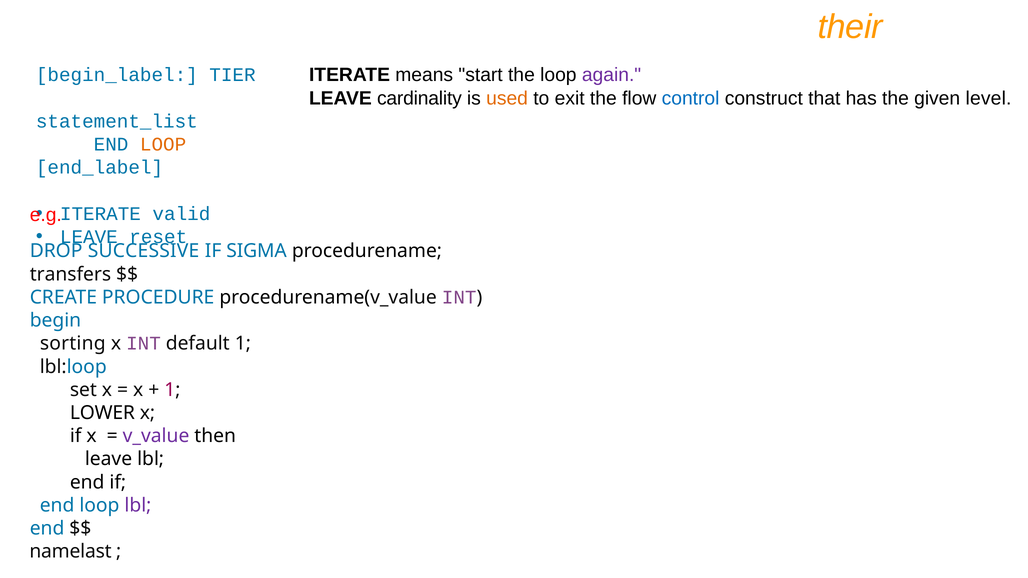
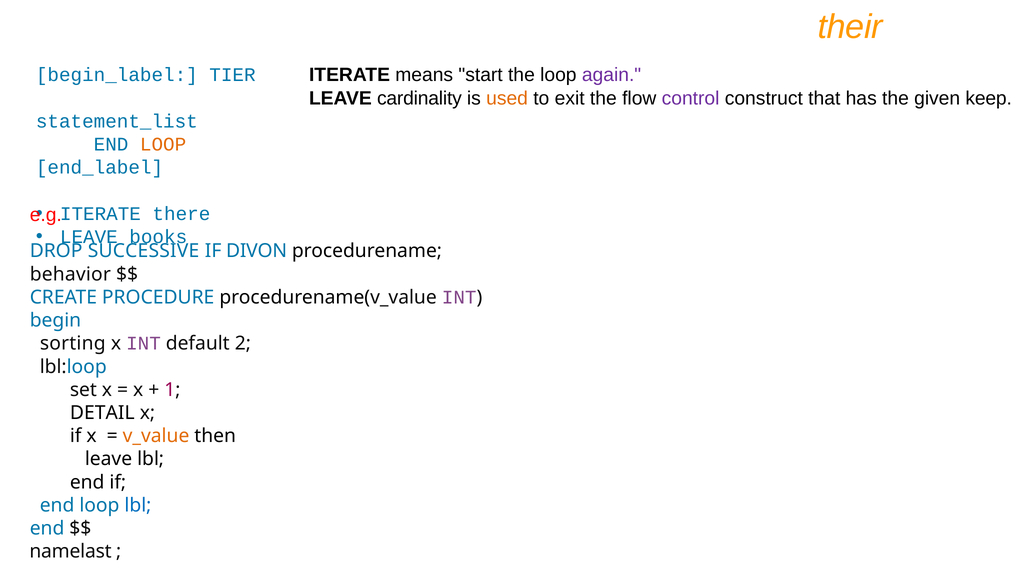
control colour: blue -> purple (691, 98)
level: level -> keep (989, 98)
valid: valid -> there (181, 214)
reset: reset -> books (158, 237)
SIGMA: SIGMA -> DIVON (257, 251)
transfers: transfers -> behavior (70, 274)
default 1: 1 -> 2 (243, 344)
LOWER: LOWER -> DETAIL (102, 413)
v_value colour: purple -> orange (156, 436)
lbl colour: purple -> blue (138, 506)
